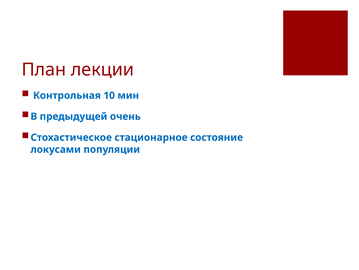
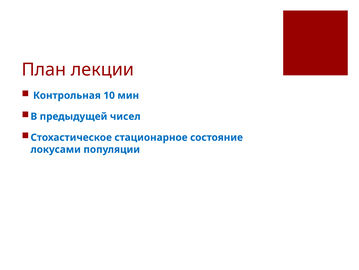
очень: очень -> чисел (125, 116)
